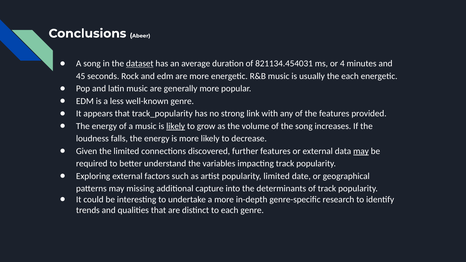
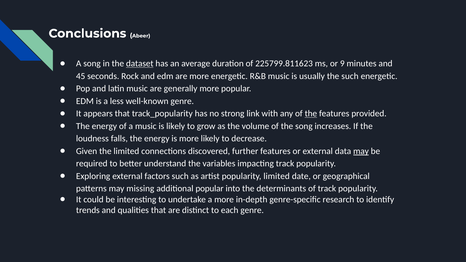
821134.454031: 821134.454031 -> 225799.811623 (284, 64)
4: 4 -> 9 (342, 64)
the each: each -> such (350, 76)
the underline: none -> present (311, 114)
likely underline: present -> none (176, 126)
additional capture: capture -> popular (210, 189)
